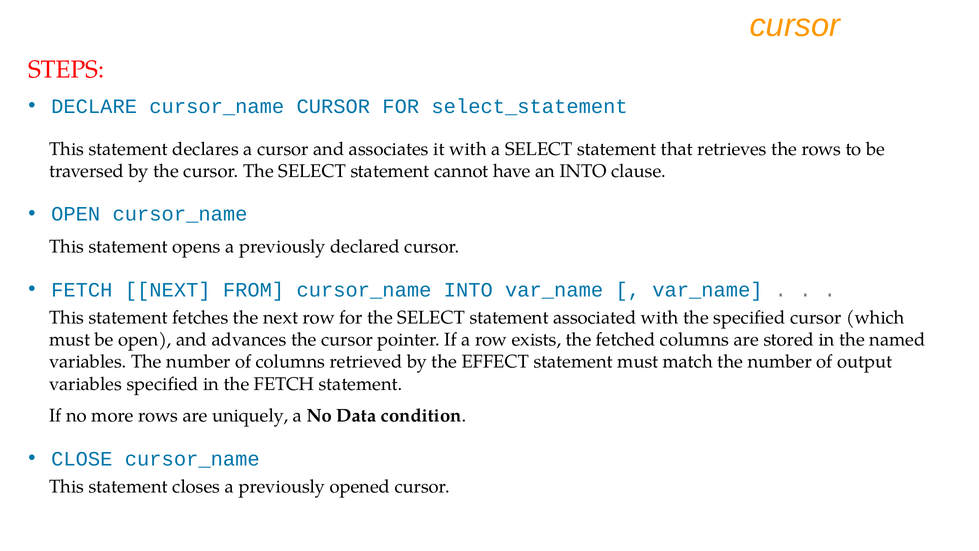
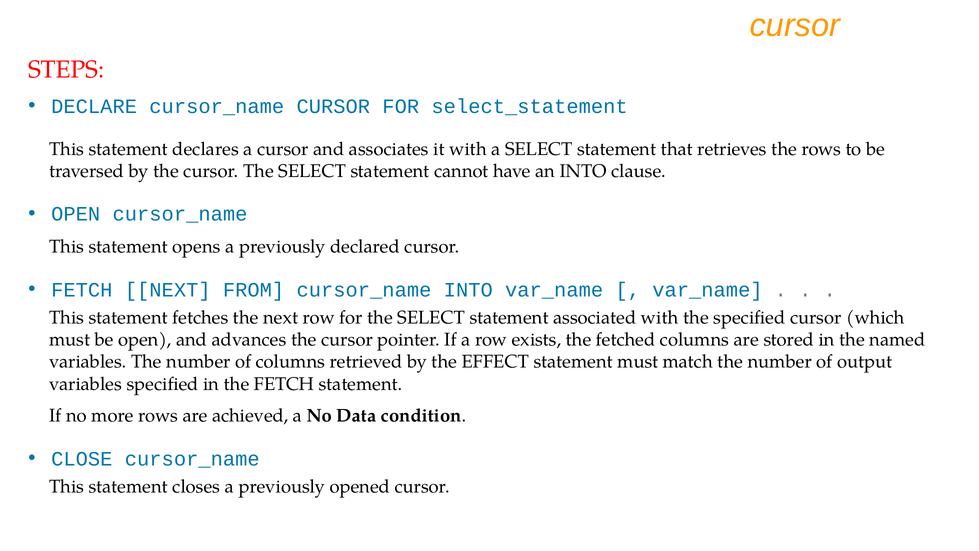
uniquely: uniquely -> achieved (250, 416)
